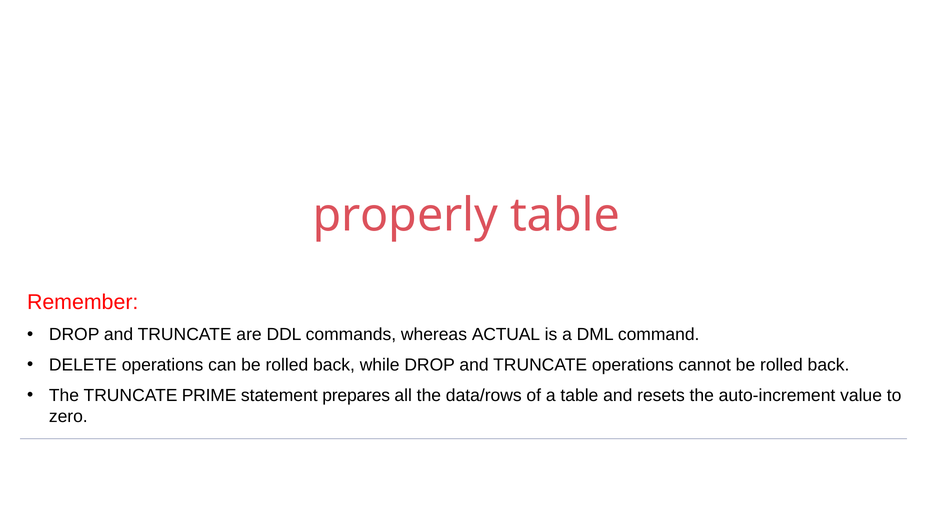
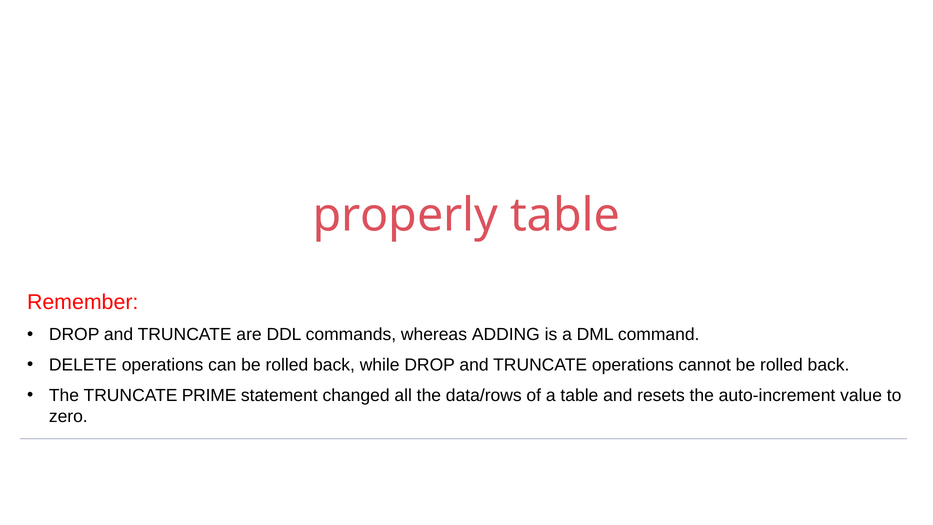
ACTUAL: ACTUAL -> ADDING (506, 335)
prepares: prepares -> changed (356, 395)
